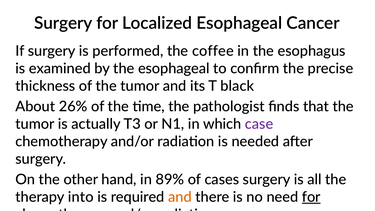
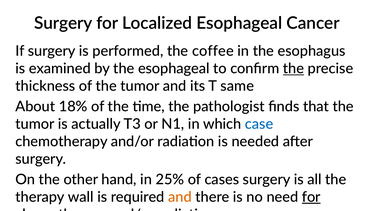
the underline: none -> present (294, 69)
black: black -> same (237, 86)
26%: 26% -> 18% (73, 106)
case colour: purple -> blue (259, 124)
89%: 89% -> 25% (170, 179)
into: into -> wall (81, 197)
